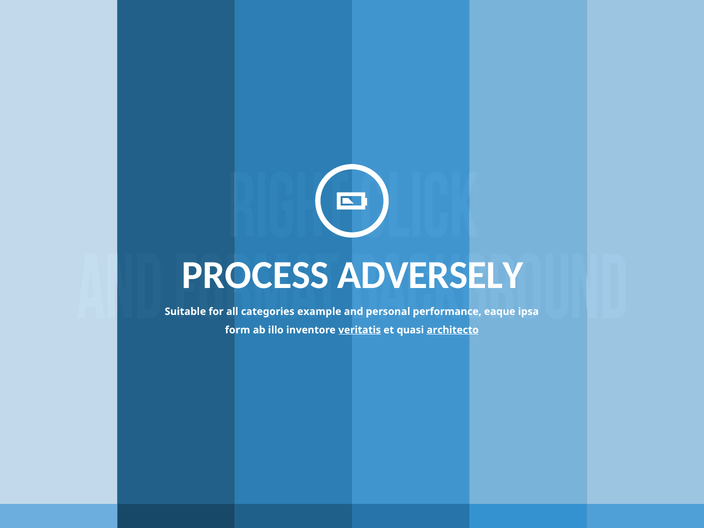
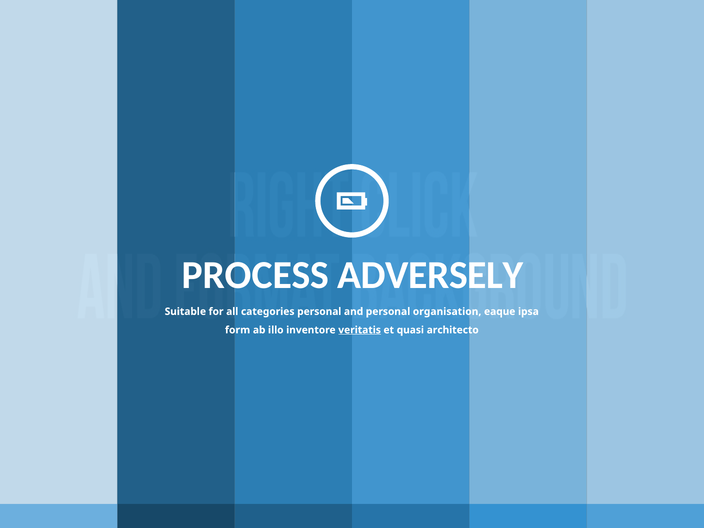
categories example: example -> personal (319, 312)
performance: performance -> organisation (447, 312)
architecto underline: present -> none (453, 330)
